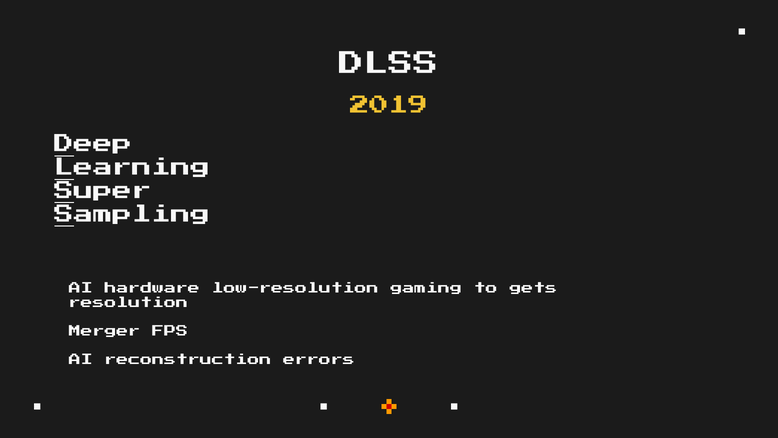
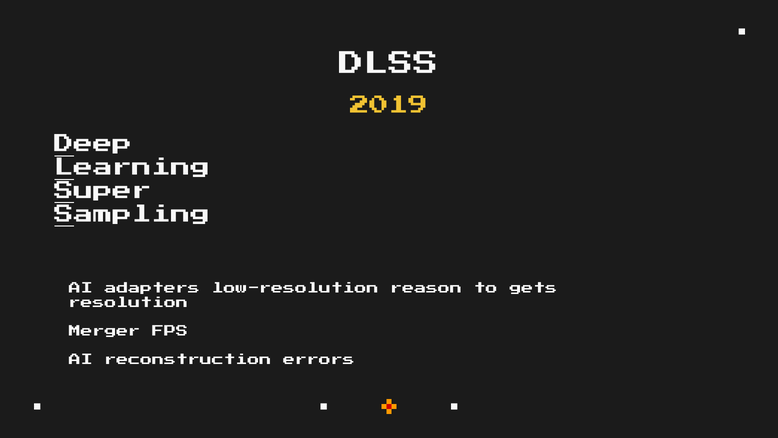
hardware: hardware -> adapters (152, 290)
gaming: gaming -> reason (426, 290)
